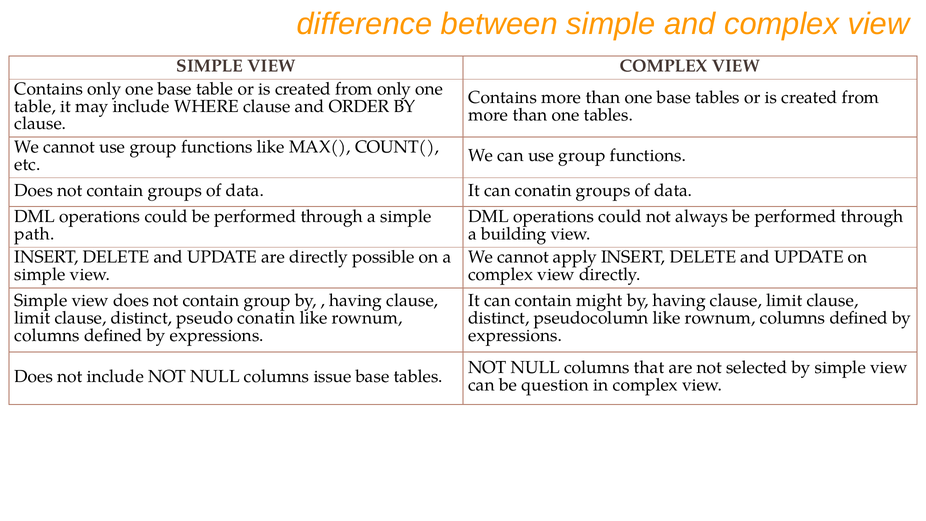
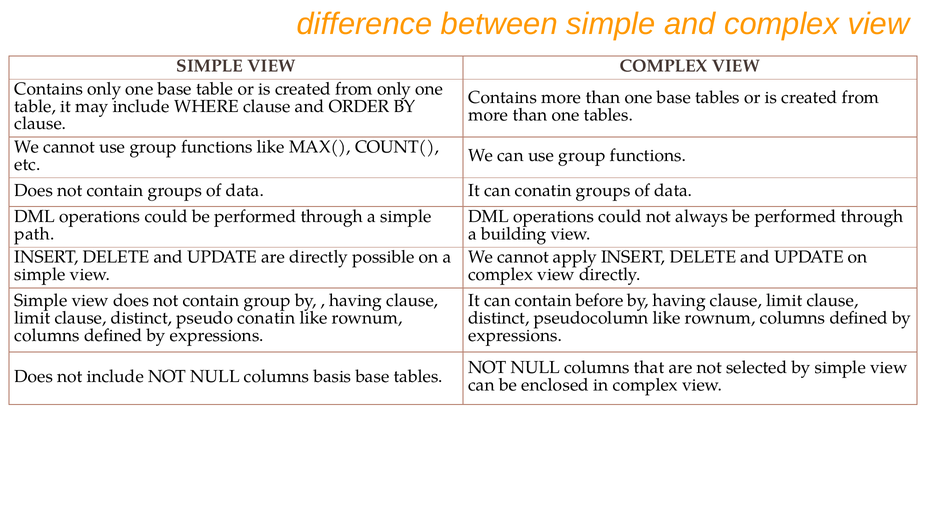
might: might -> before (600, 301)
issue: issue -> basis (332, 376)
question: question -> enclosed (555, 385)
